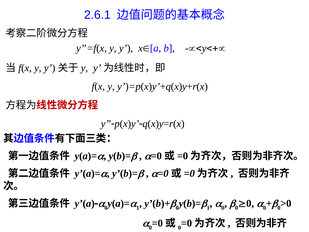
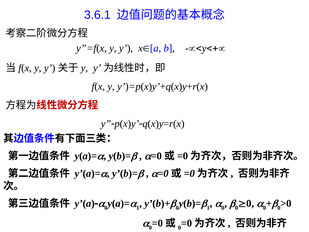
2.6.1: 2.6.1 -> 3.6.1 (97, 15)
